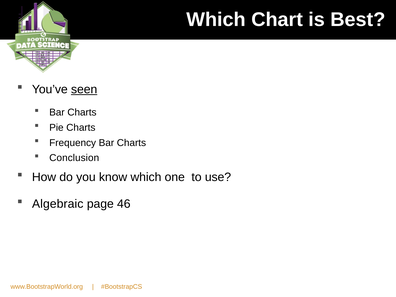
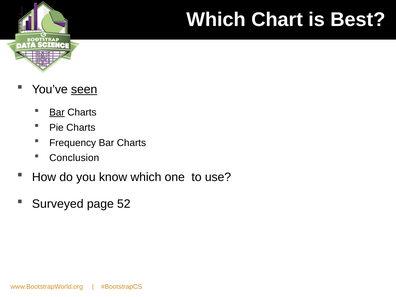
Bar underline: none -> present (57, 112)
Algebraic: Algebraic -> Surveyed (58, 204)
46: 46 -> 52 (124, 204)
